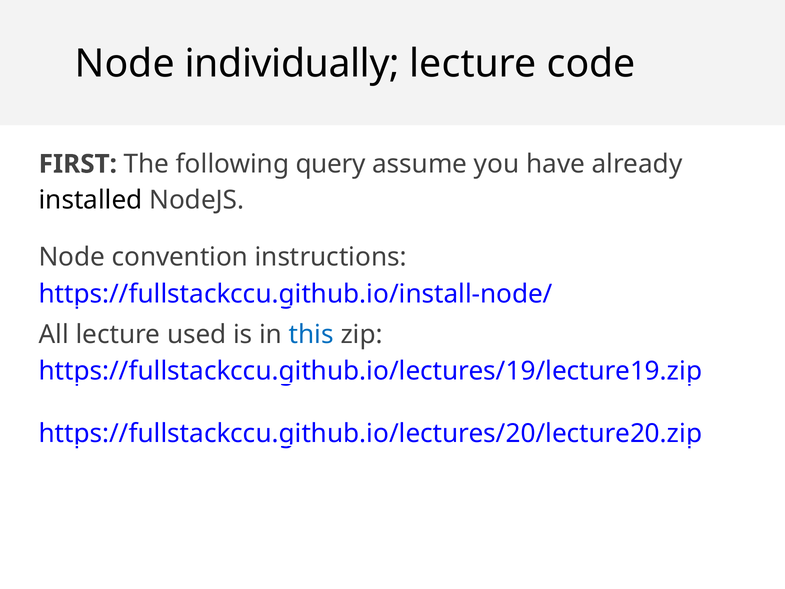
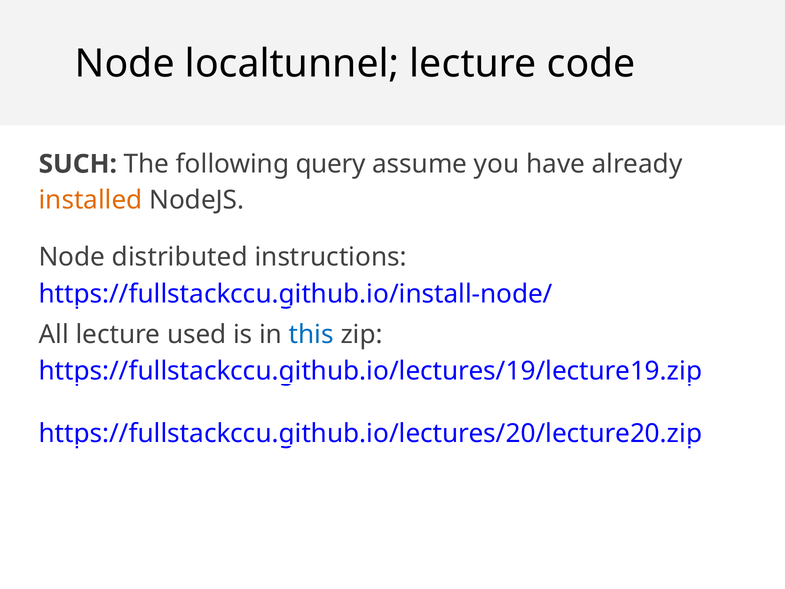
individually: individually -> localtunnel (292, 64)
FIRST: FIRST -> SUCH (78, 164)
installed colour: black -> orange (91, 200)
convention: convention -> distributed (180, 257)
